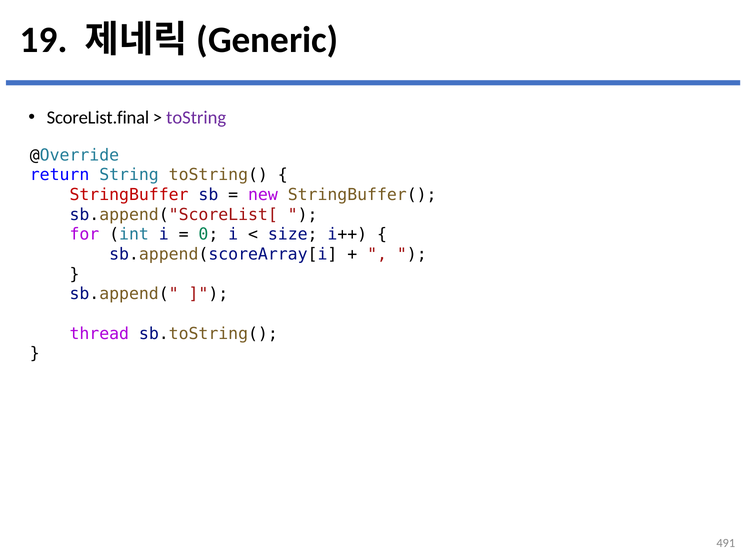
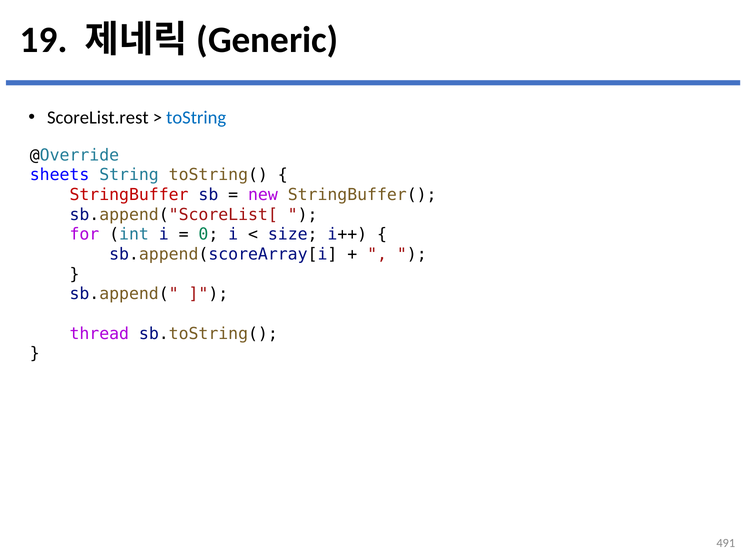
ScoreList.final: ScoreList.final -> ScoreList.rest (98, 118)
toString colour: purple -> blue (196, 118)
return: return -> sheets (60, 175)
